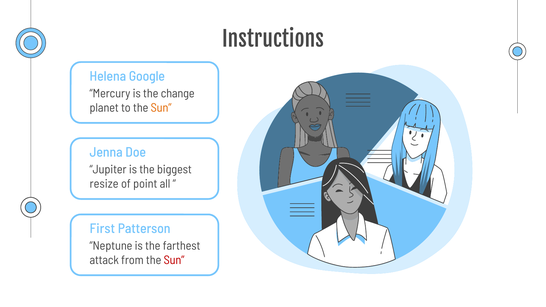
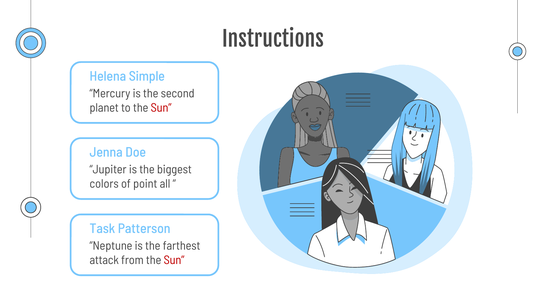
Google: Google -> Simple (147, 76)
change: change -> second (178, 93)
Sun colour: orange -> red (161, 108)
resize: resize -> colors (104, 184)
First: First -> Task (102, 229)
